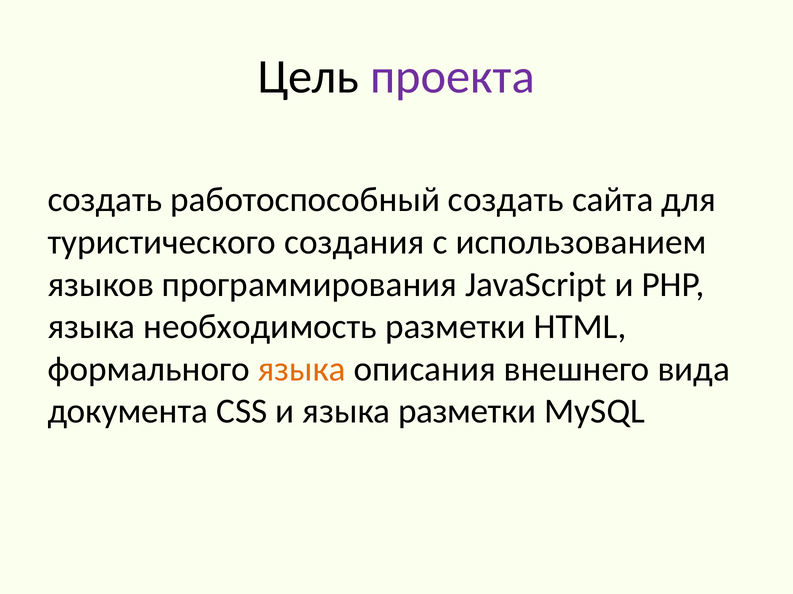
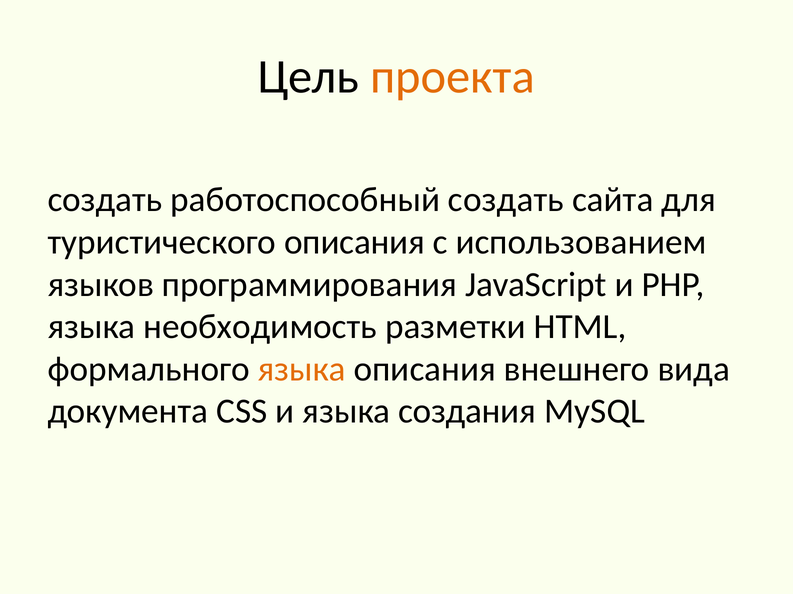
проекта colour: purple -> orange (453, 77)
туристического создания: создания -> описания (354, 242)
языка разметки: разметки -> создания (467, 412)
